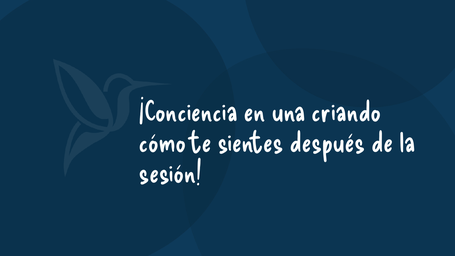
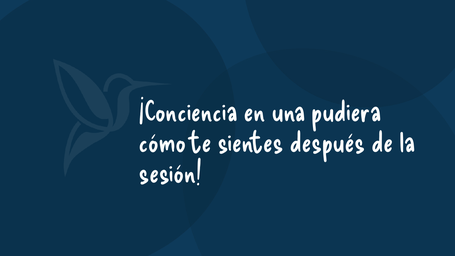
criando: criando -> pudiera (346, 112)
